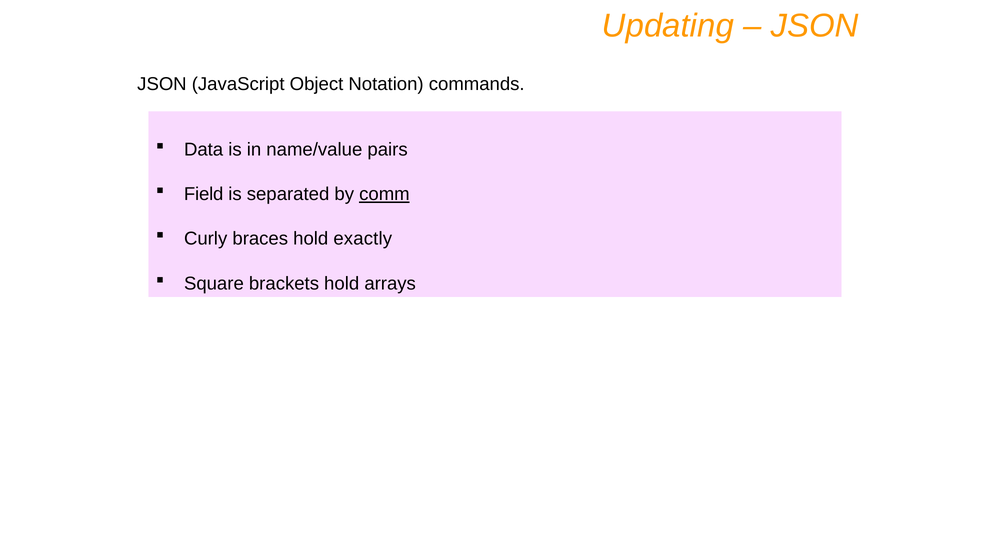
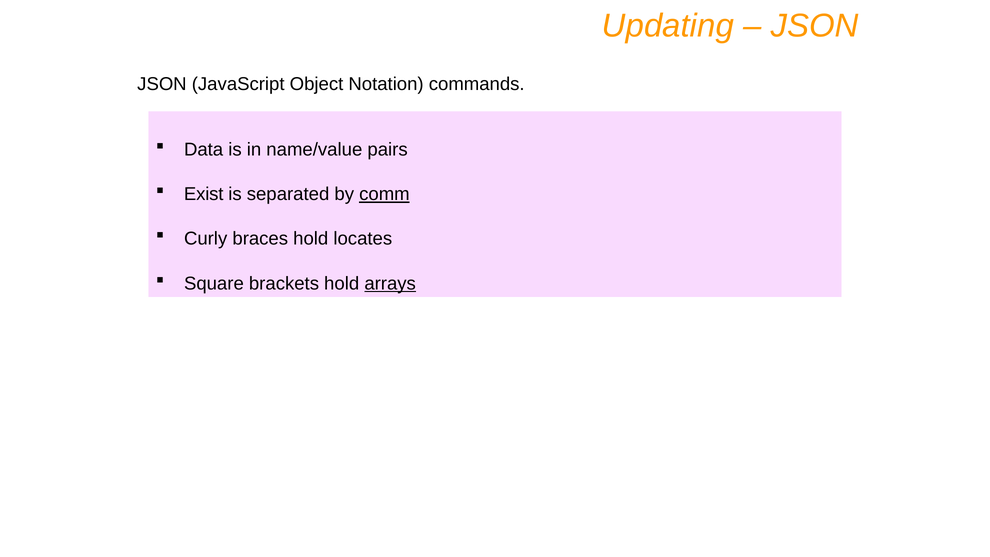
Field: Field -> Exist (204, 194)
exactly: exactly -> locates (363, 239)
arrays underline: none -> present (390, 283)
